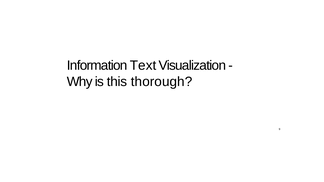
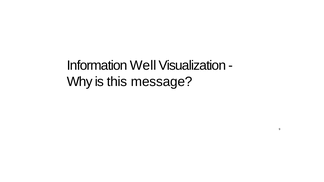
Text: Text -> Well (143, 66)
thorough: thorough -> message (162, 82)
